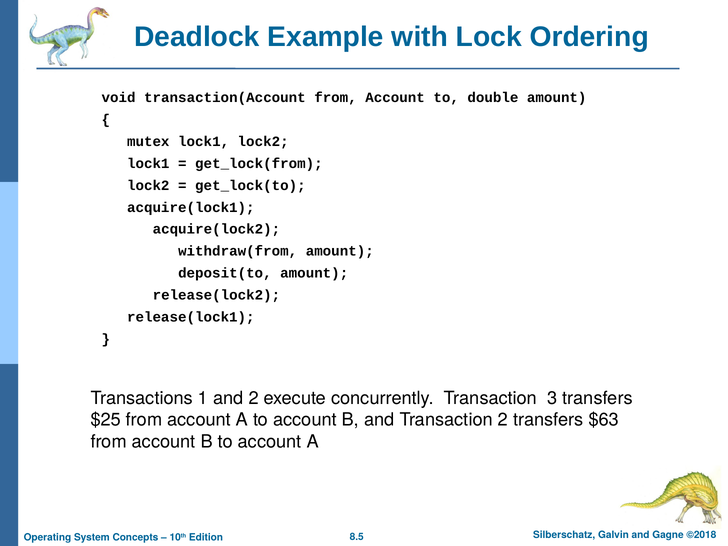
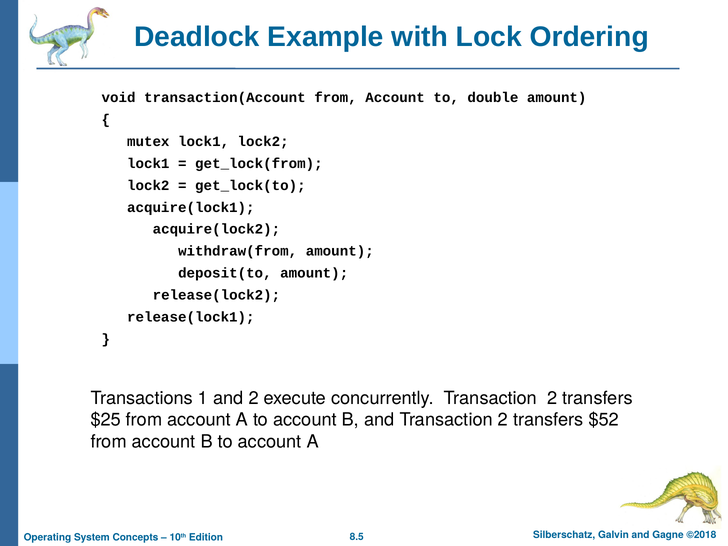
concurrently Transaction 3: 3 -> 2 (552, 398)
$63: $63 -> $52 (604, 420)
